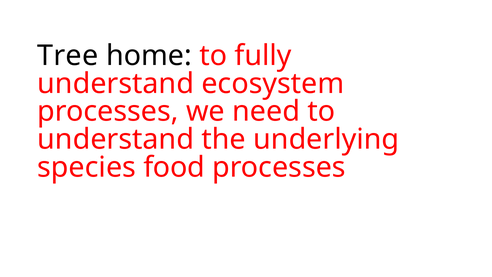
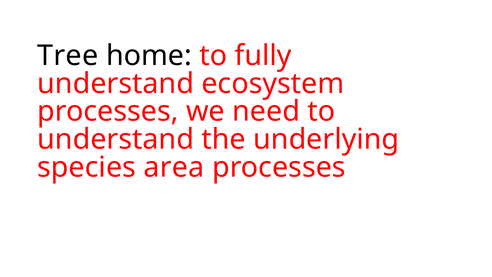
food: food -> area (174, 167)
